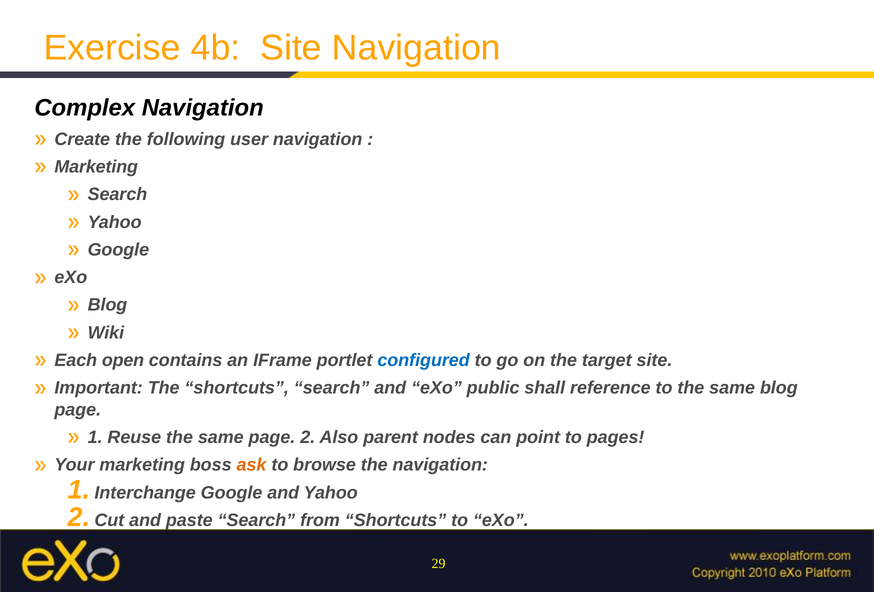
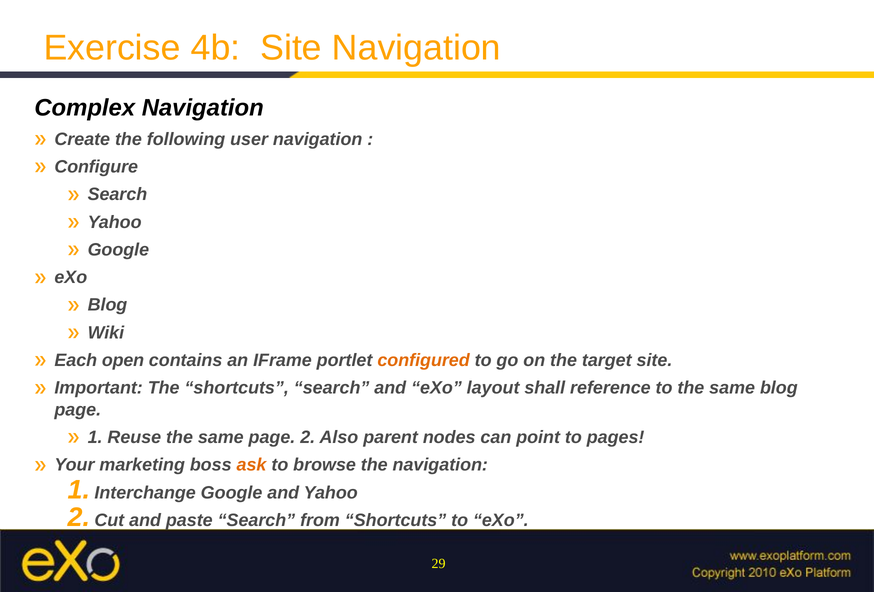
Marketing: Marketing -> Configure (96, 167)
configured colour: blue -> orange (424, 360)
public: public -> layout (493, 388)
